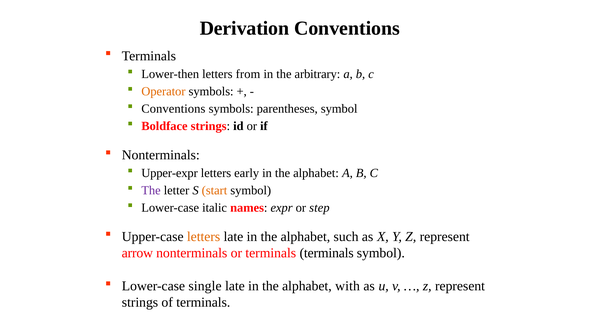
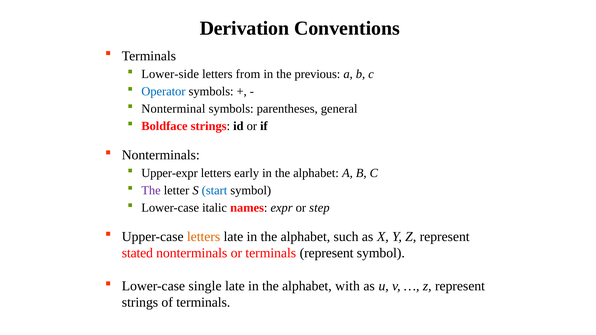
Lower-then: Lower-then -> Lower-side (170, 74)
arbitrary: arbitrary -> previous (317, 74)
Operator colour: orange -> blue (163, 92)
Conventions: Conventions -> Nonterminal (173, 109)
parentheses symbol: symbol -> general (339, 109)
start colour: orange -> blue (214, 191)
arrow: arrow -> stated (137, 253)
terminals terminals: terminals -> represent (327, 253)
